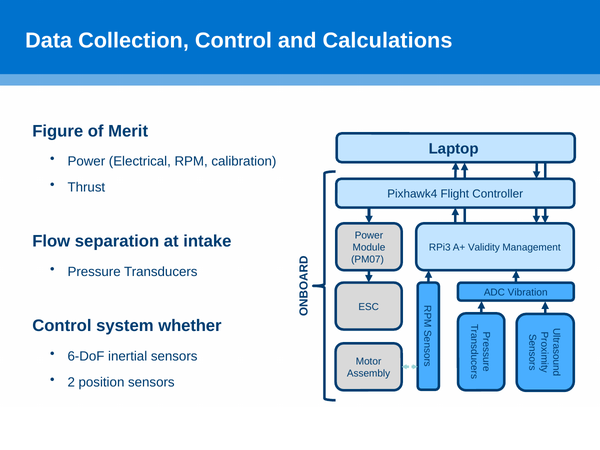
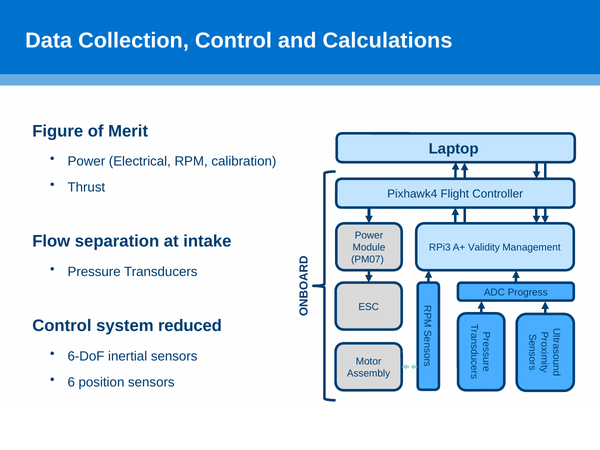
Vibration: Vibration -> Progress (528, 292)
whether: whether -> reduced (190, 326)
2: 2 -> 6 (71, 382)
